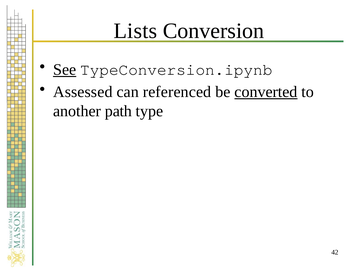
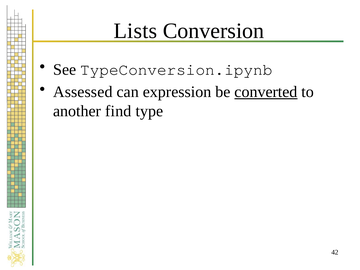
See underline: present -> none (65, 70)
referenced: referenced -> expression (177, 92)
path: path -> find (118, 111)
